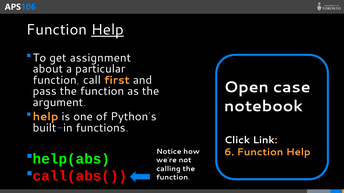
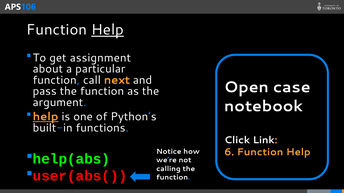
first: first -> next (117, 80)
help underline: none -> present (46, 117)
call(abs(: call(abs( -> user(abs( (80, 176)
